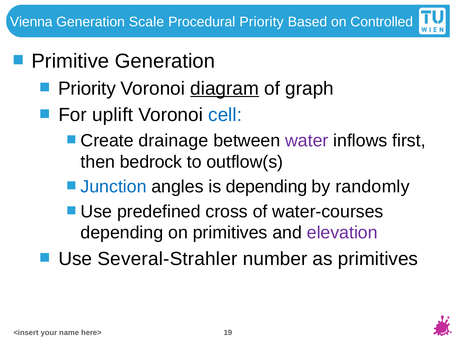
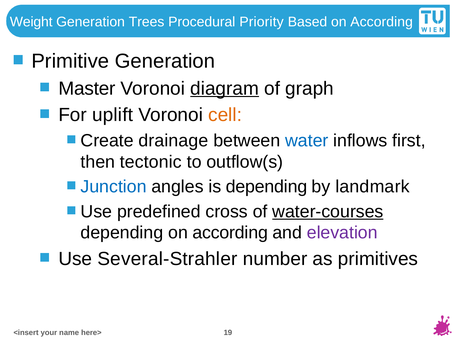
Vienna: Vienna -> Weight (31, 22)
Scale: Scale -> Trees (147, 22)
Based on Controlled: Controlled -> According (382, 22)
Priority: Priority -> Master (87, 88)
cell colour: blue -> orange (225, 115)
water colour: purple -> blue (307, 141)
bedrock: bedrock -> tectonic (151, 162)
randomly: randomly -> landmark (373, 187)
water-courses underline: none -> present (328, 212)
depending on primitives: primitives -> according (230, 233)
